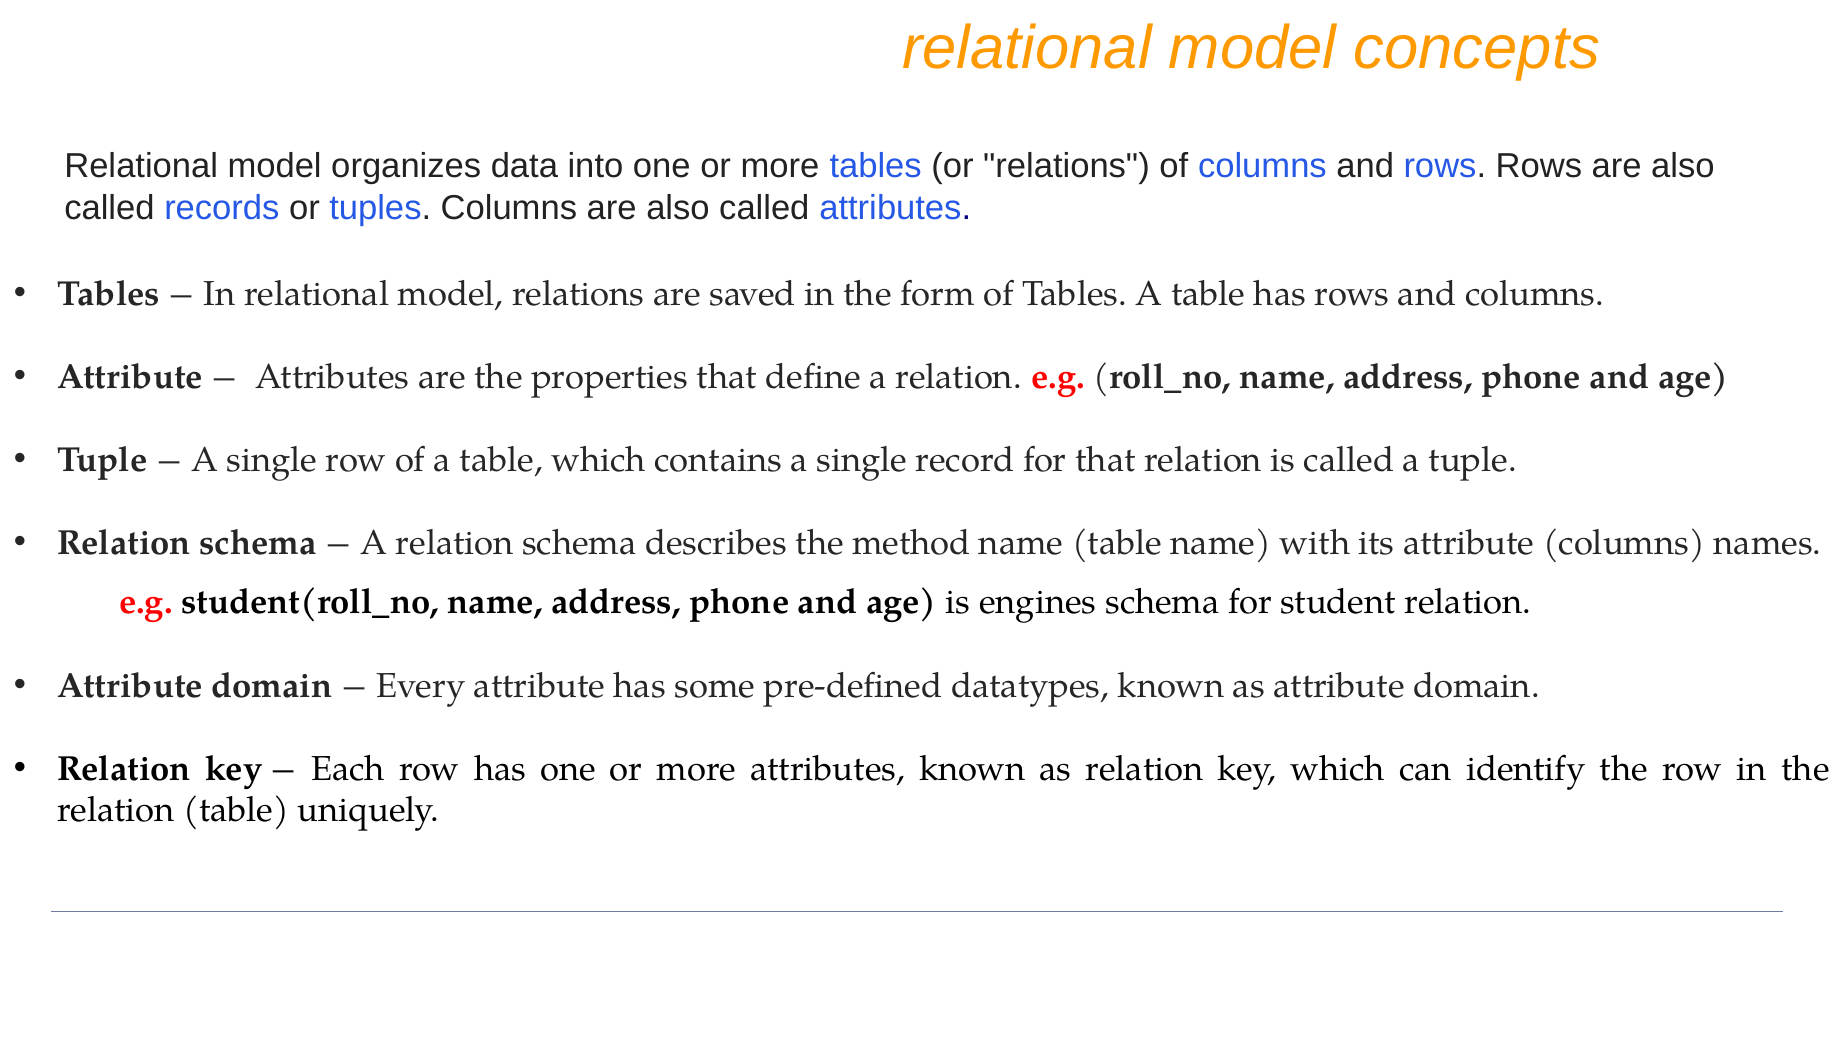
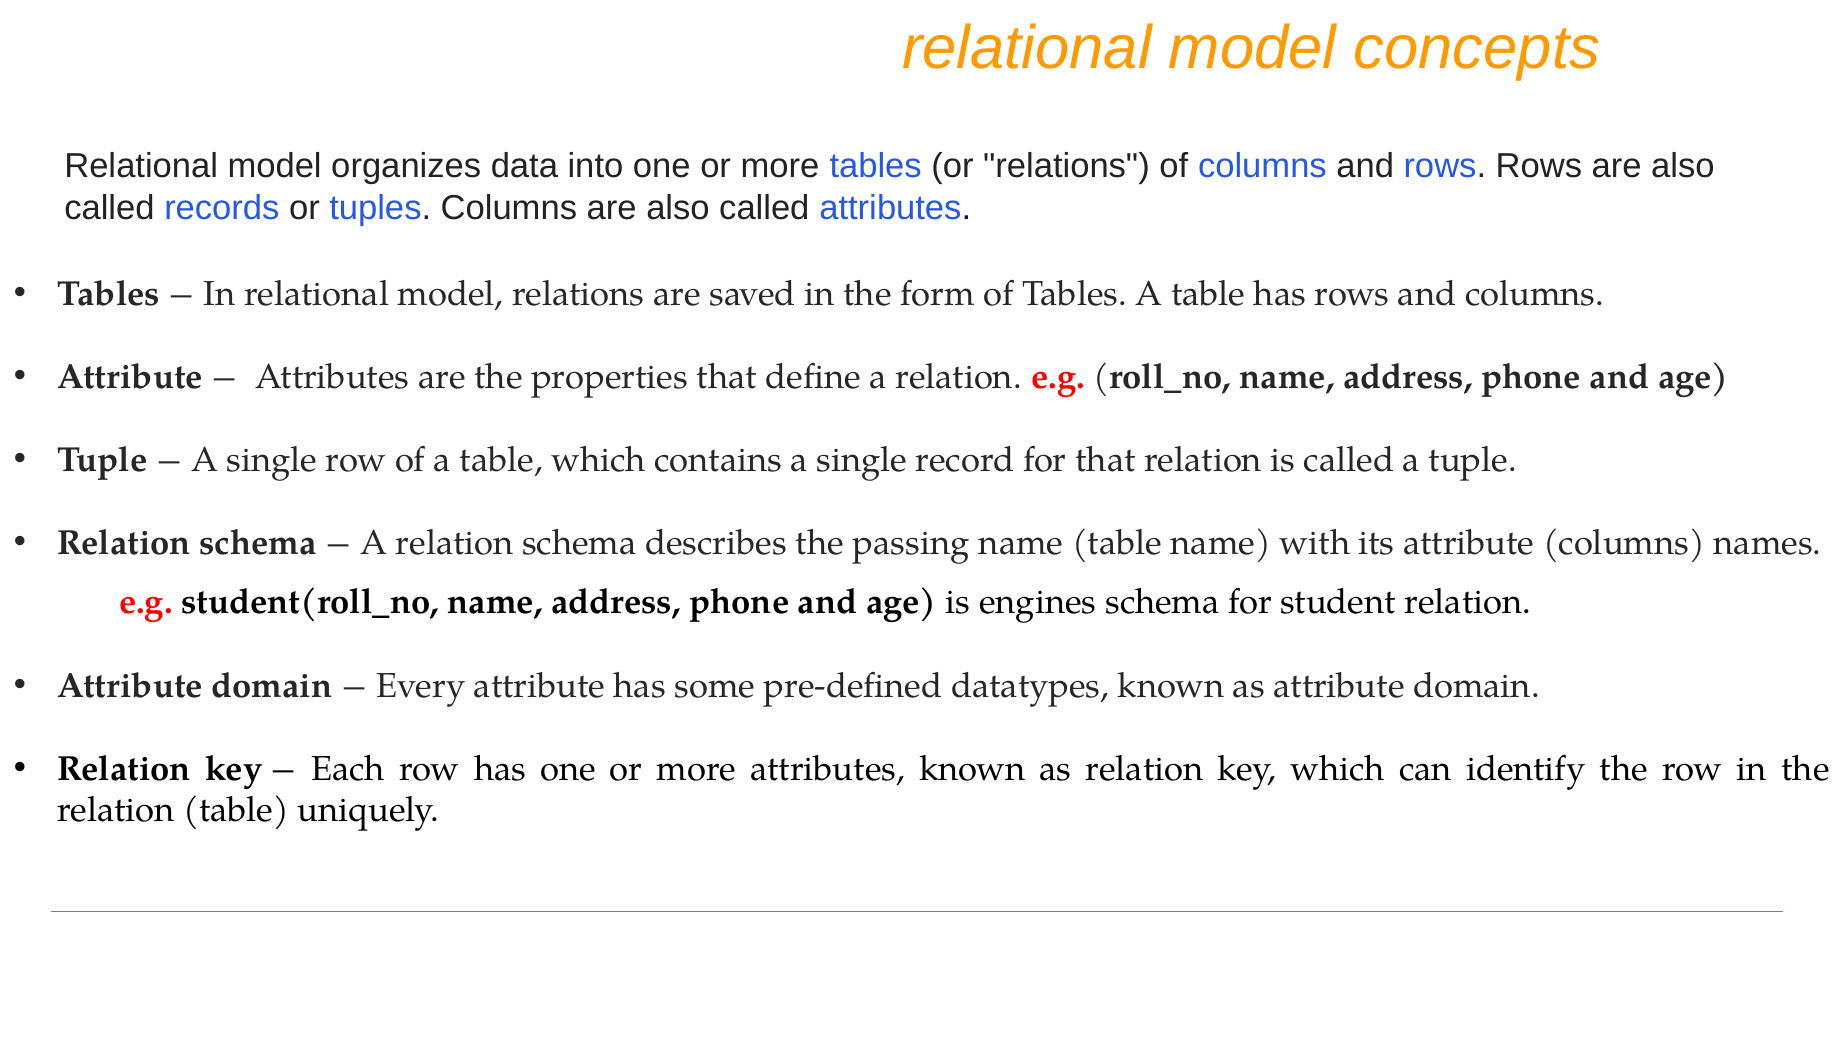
method: method -> passing (911, 543)
